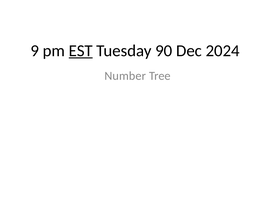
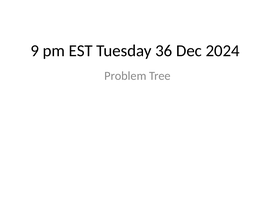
EST underline: present -> none (81, 51)
90: 90 -> 36 (164, 51)
Number: Number -> Problem (125, 76)
